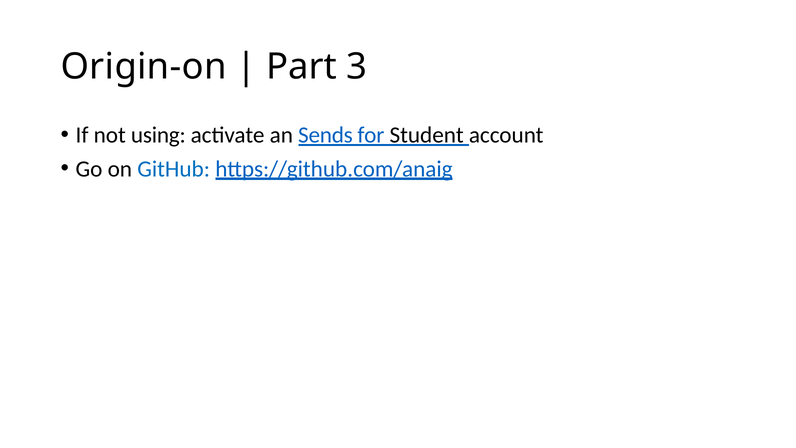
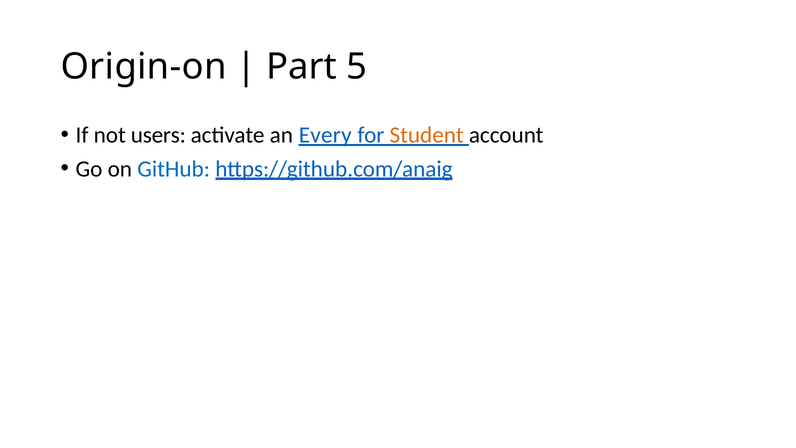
3: 3 -> 5 (357, 67)
using: using -> users (158, 135)
Sends: Sends -> Every (325, 135)
Student colour: black -> orange (427, 135)
